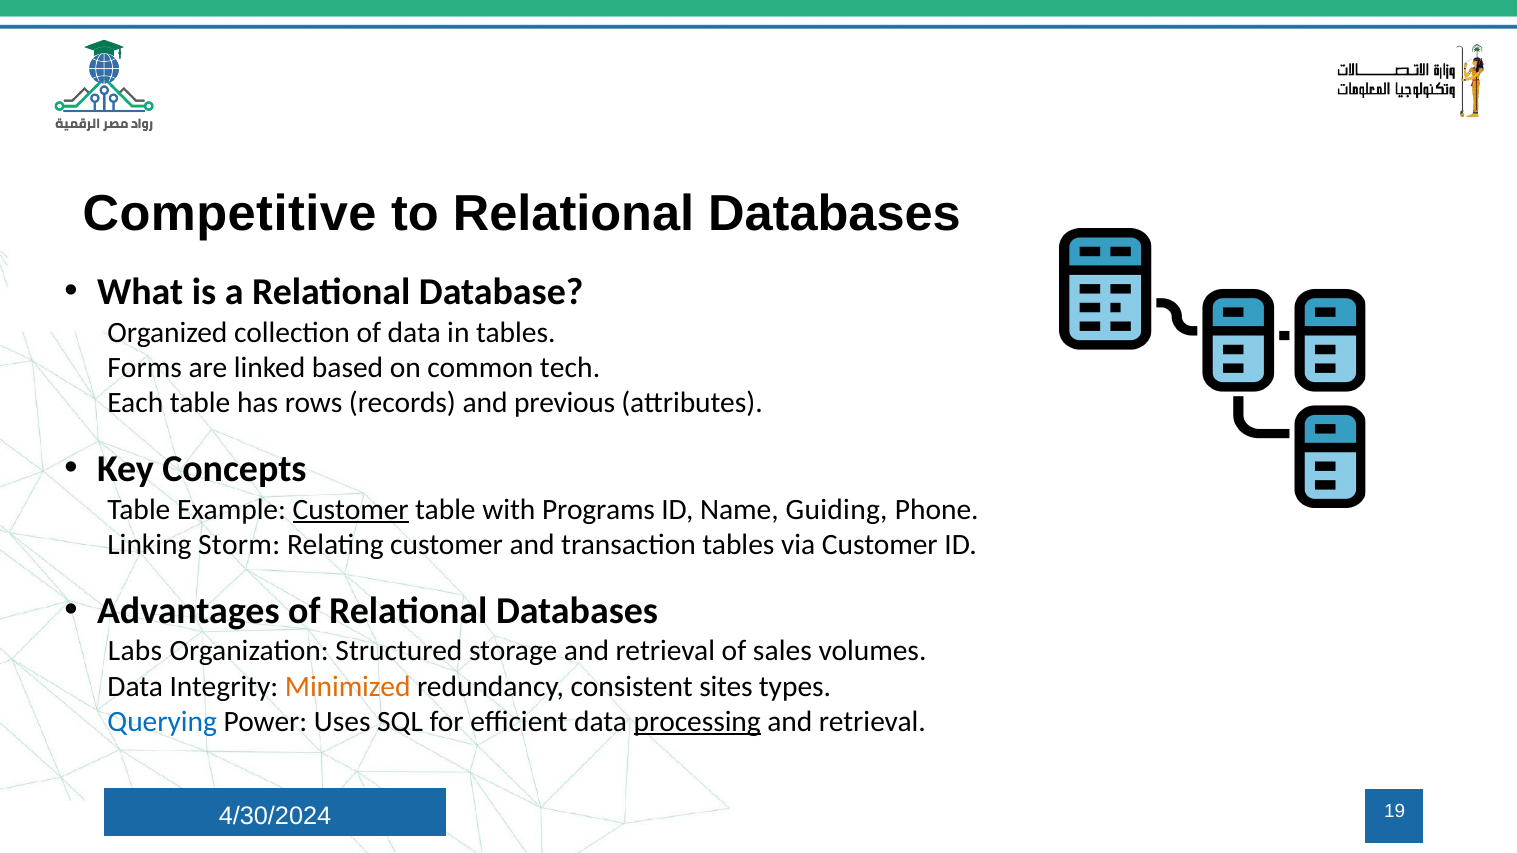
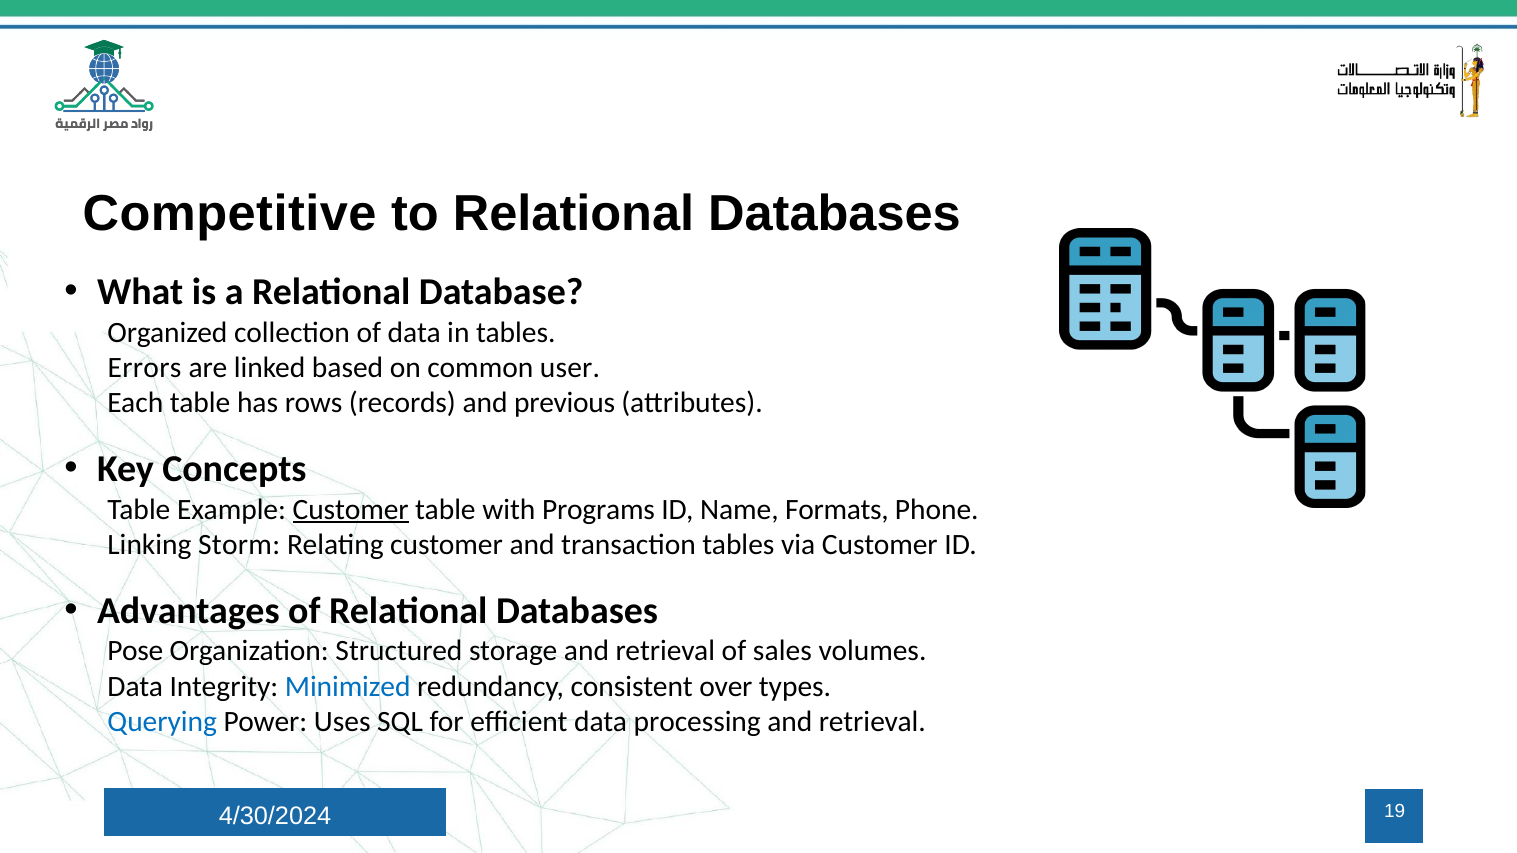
Forms: Forms -> Errors (145, 368)
tech: tech -> user (570, 368)
Guiding: Guiding -> Formats (837, 509)
Labs: Labs -> Pose (135, 651)
Minimized colour: orange -> blue (348, 687)
sites: sites -> over (726, 687)
processing underline: present -> none (697, 722)
